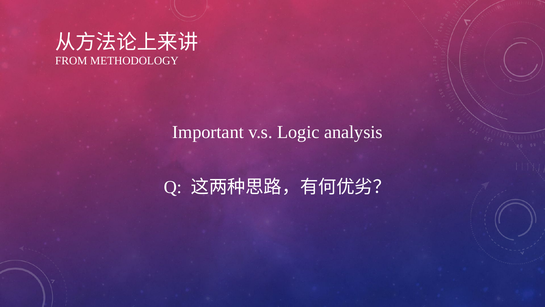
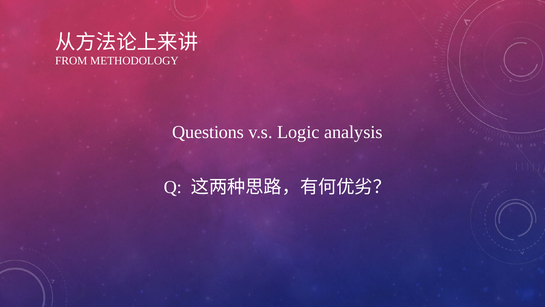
Important: Important -> Questions (208, 132)
